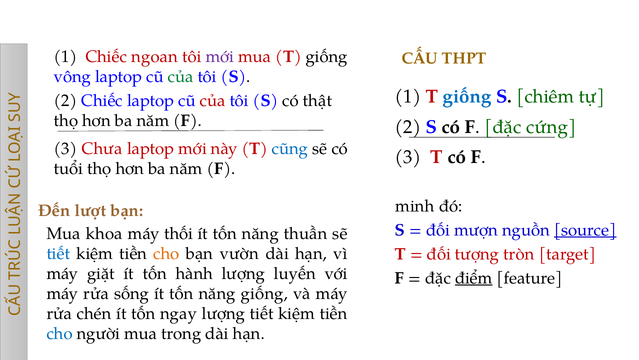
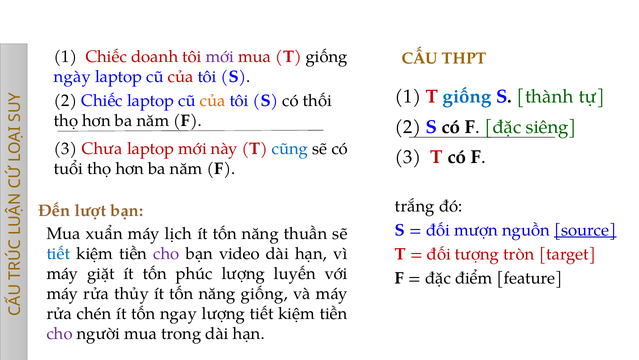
ngoan: ngoan -> doanh (155, 57)
vông: vông -> ngày (72, 77)
của colour: green -> red (181, 77)
chiêm: chiêm -> thành (545, 96)
của colour: red -> orange (213, 101)
thật: thật -> thối (317, 101)
cứng: cứng -> siêng (551, 127)
minh: minh -> trắng (415, 206)
khoa: khoa -> xuẩn (104, 234)
thối: thối -> lịch (178, 234)
cho colour: orange -> purple (166, 254)
vườn: vườn -> video (239, 254)
hành: hành -> phúc (194, 273)
điểm underline: present -> none (474, 278)
sống: sống -> thủy (131, 293)
cho colour: blue -> purple (60, 333)
